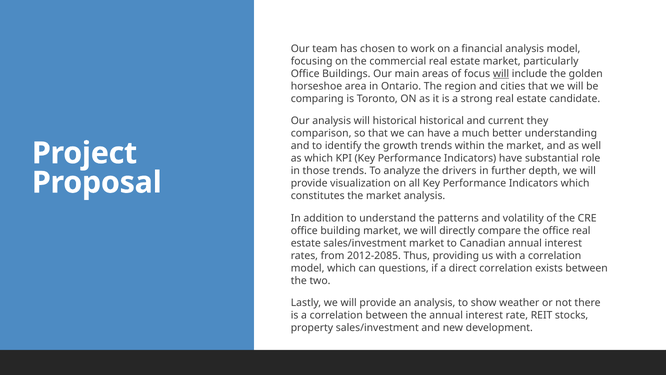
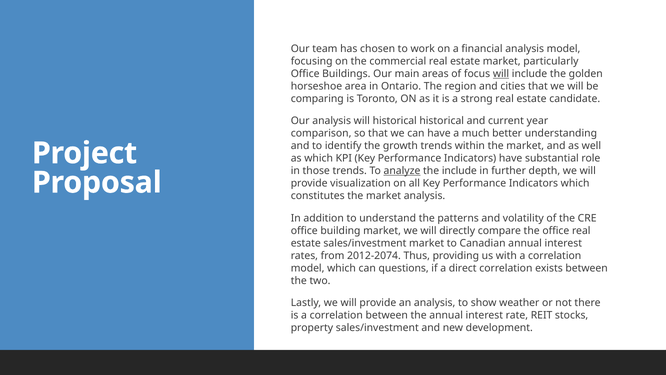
they: they -> year (537, 121)
analyze underline: none -> present (402, 171)
the drivers: drivers -> include (459, 171)
2012-2085: 2012-2085 -> 2012-2074 (374, 255)
